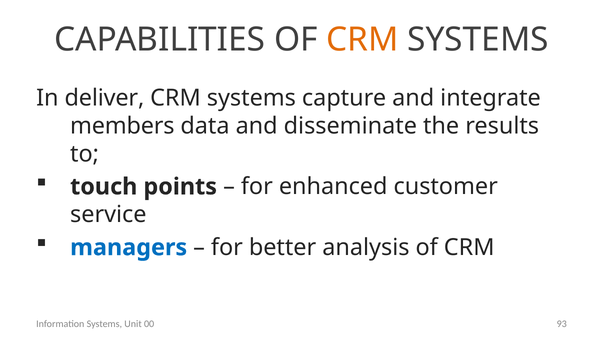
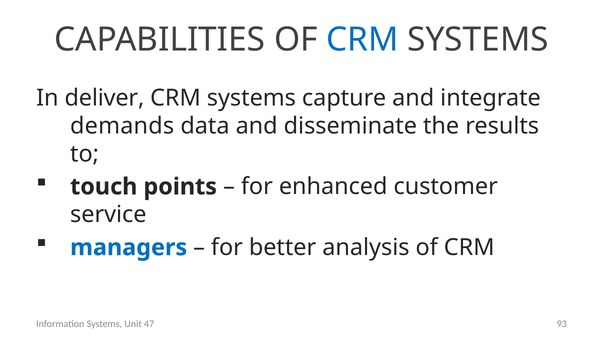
CRM colour: orange -> blue (362, 40)
members: members -> demands (122, 126)
00: 00 -> 47 (149, 324)
